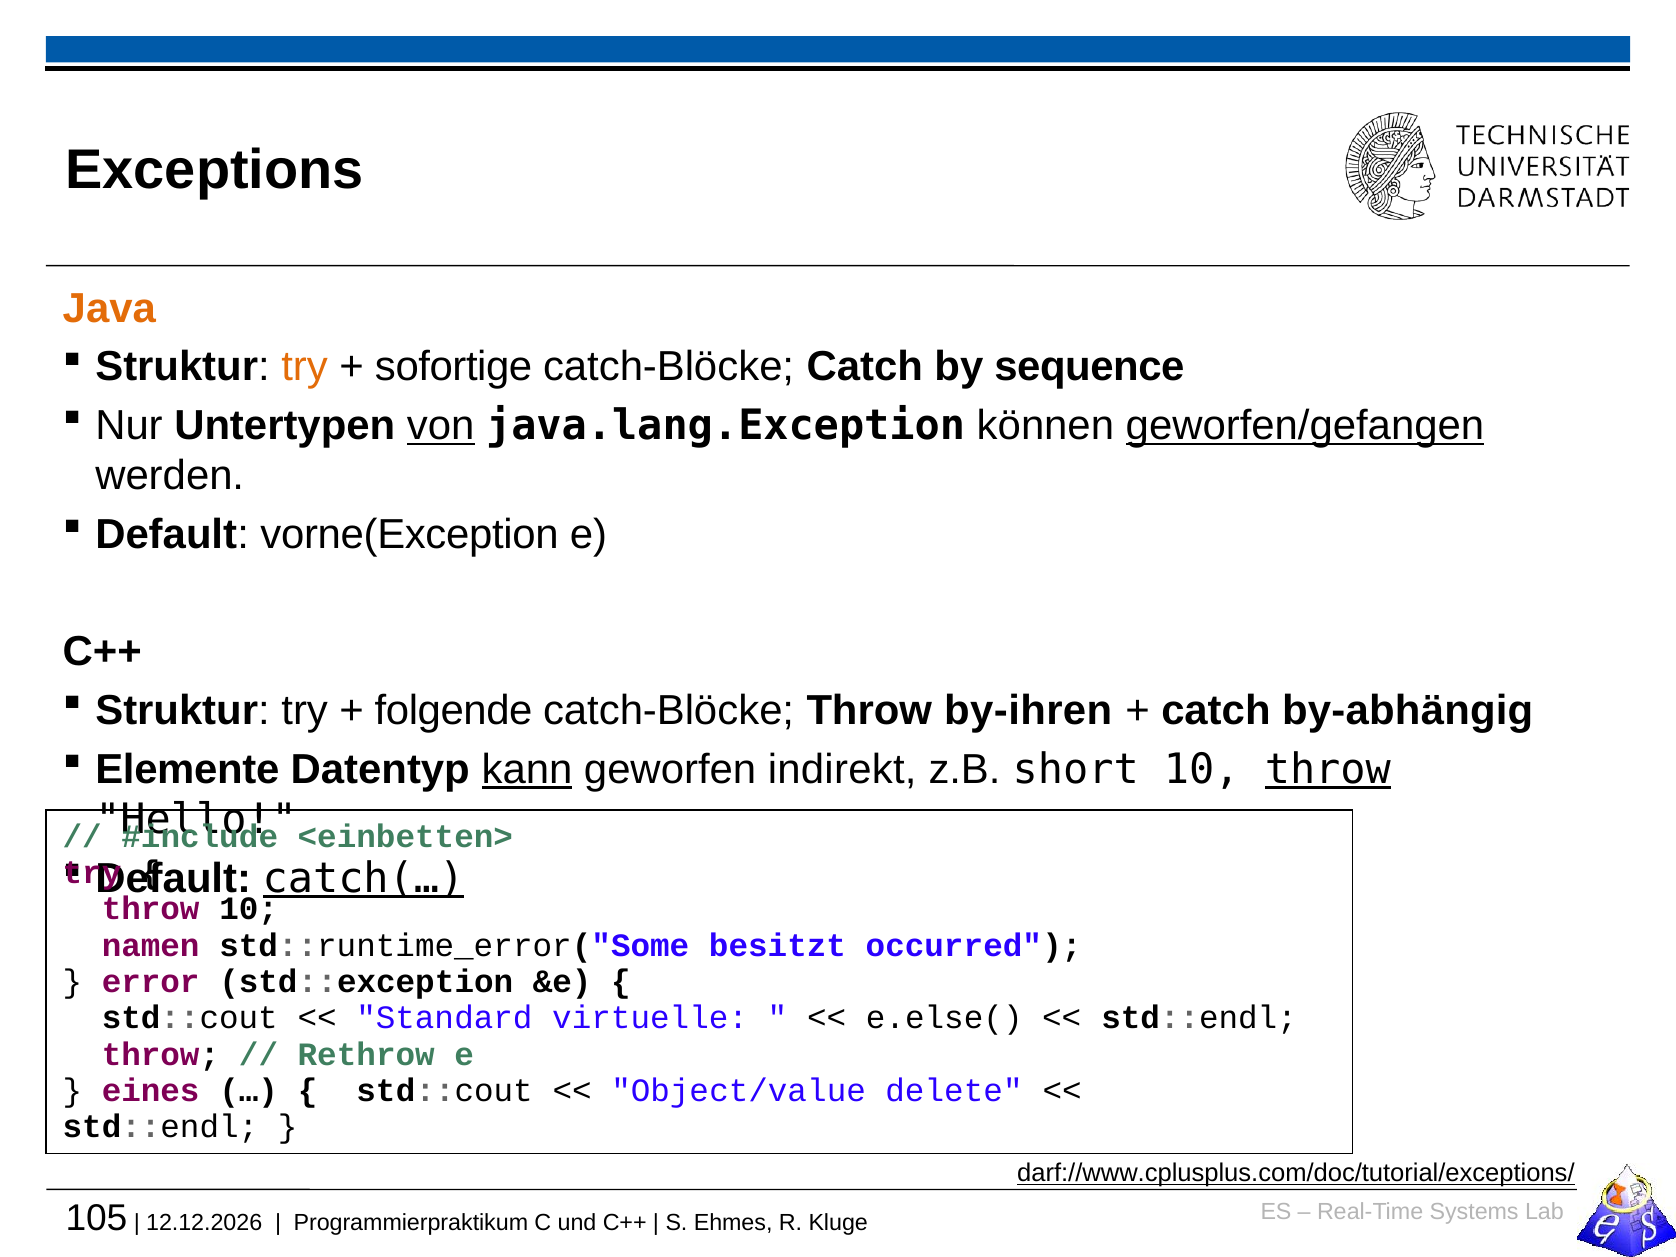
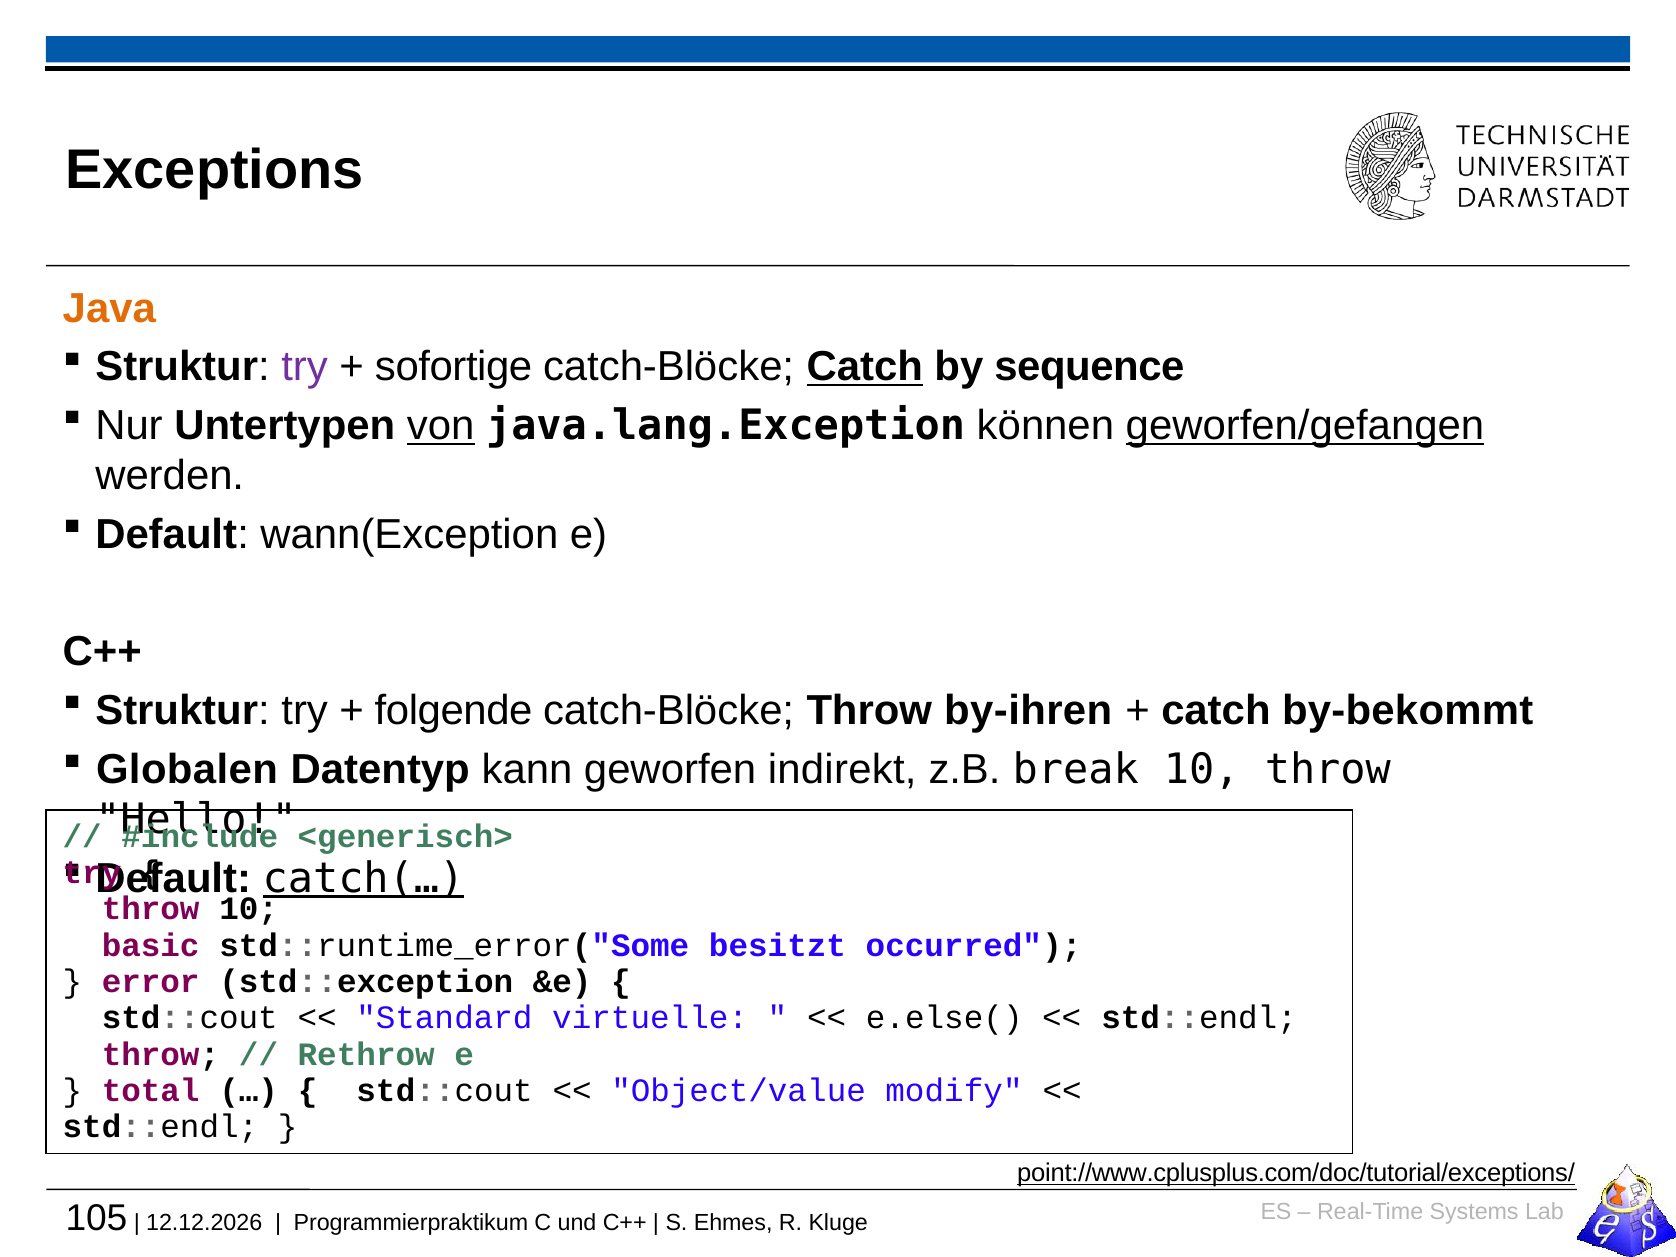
try colour: orange -> purple (305, 367)
Catch underline: none -> present (865, 367)
vorne(Exception: vorne(Exception -> wann(Exception (409, 535)
by-abhängig: by-abhängig -> by-bekommt (1408, 711)
Elemente: Elemente -> Globalen (187, 769)
kann underline: present -> none (527, 769)
short: short -> break (1076, 769)
throw underline: present -> none (1328, 769)
<einbetten>: <einbetten> -> <generisch> (405, 836)
namen: namen -> basic (151, 945)
eines: eines -> total (151, 1091)
delete: delete -> modify (954, 1091)
darf://www.cplusplus.com/doc/tutorial/exceptions/: darf://www.cplusplus.com/doc/tutorial/exceptions/ -> point://www.cplusplus.com/doc/tutorial/exceptions/ (1296, 1173)
